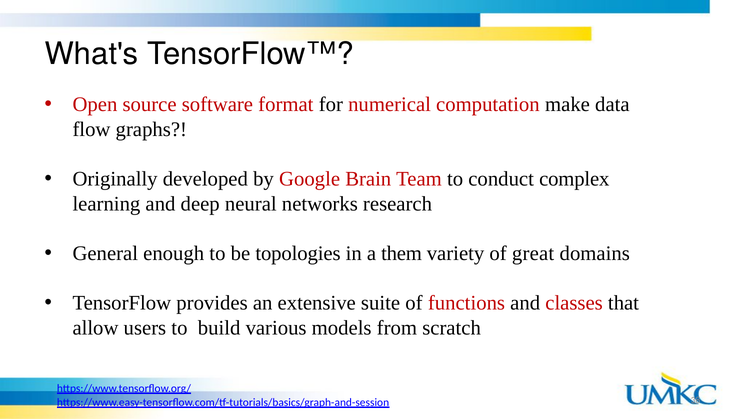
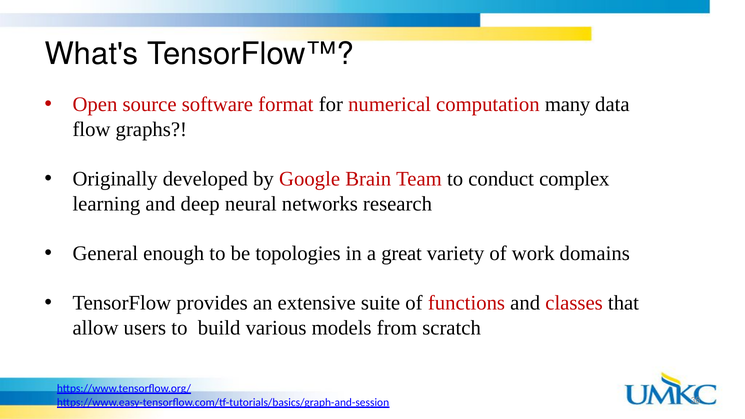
make: make -> many (568, 104)
them: them -> great (402, 254)
great: great -> work (533, 254)
